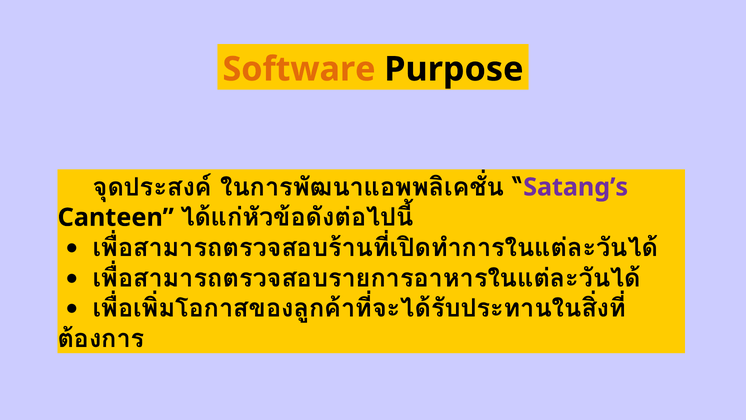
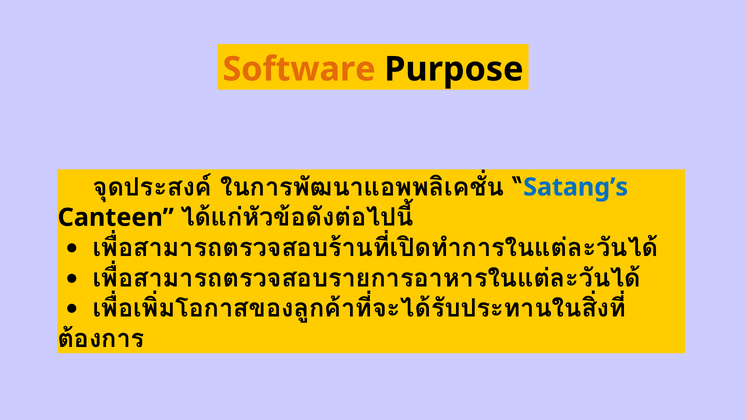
Satang’s colour: purple -> blue (576, 187)
